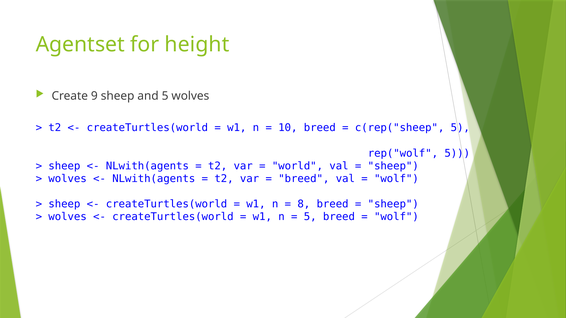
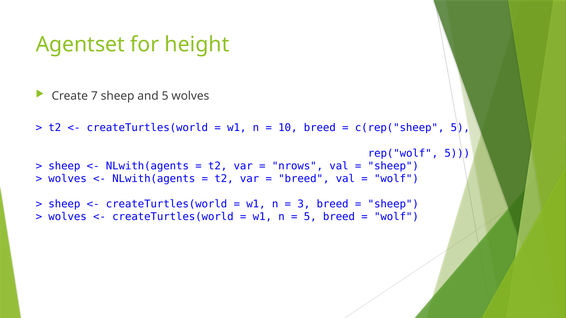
9: 9 -> 7 (94, 96)
world: world -> nrows (297, 166)
8: 8 -> 3 (304, 204)
